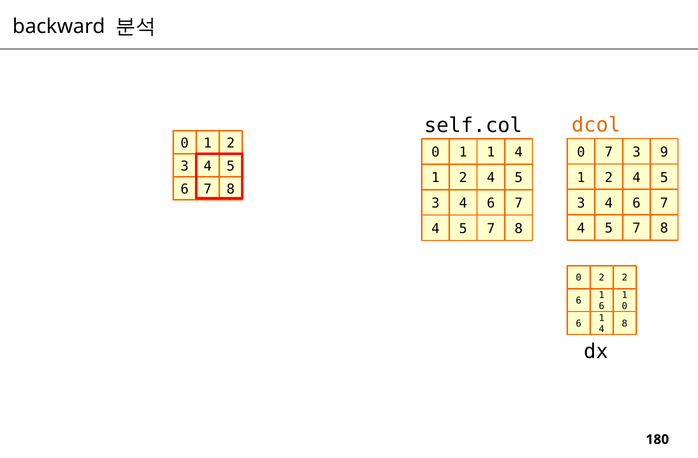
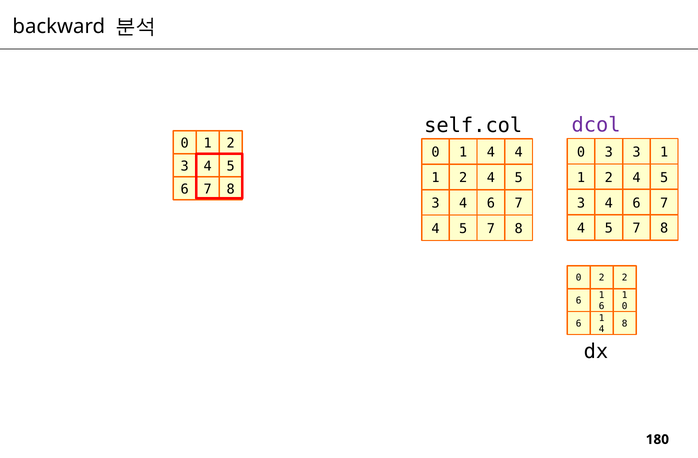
dcol colour: orange -> purple (596, 125)
0 7: 7 -> 3 (609, 152)
3 9: 9 -> 1 (664, 152)
0 1 1: 1 -> 4 (491, 153)
